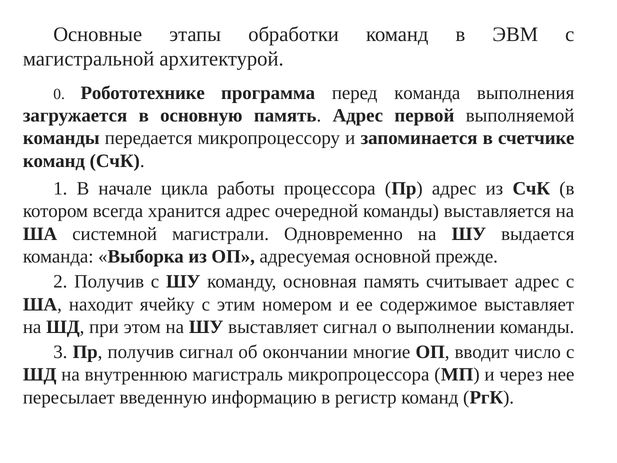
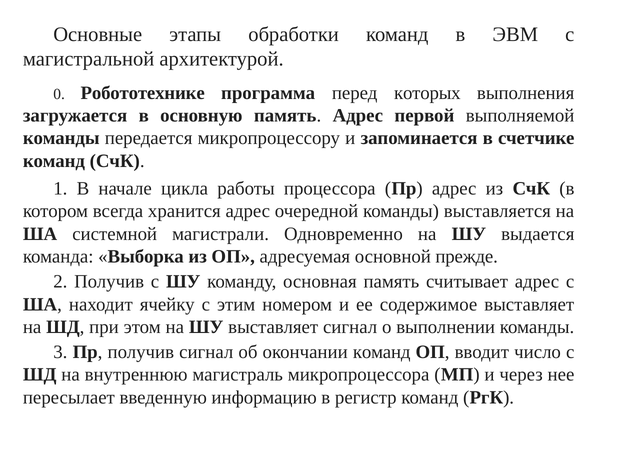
перед команда: команда -> которых (427, 93)
окончании многие: многие -> команд (382, 352)
